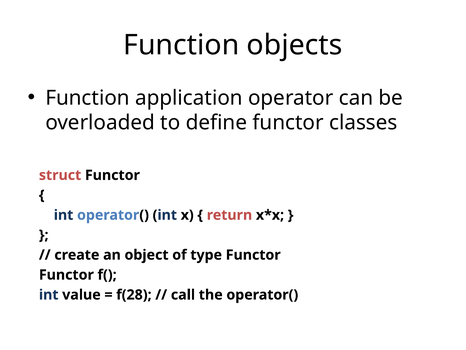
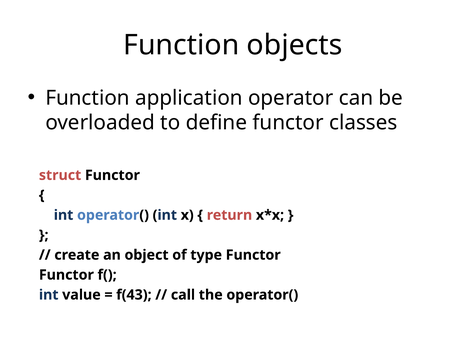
f(28: f(28 -> f(43 (134, 294)
